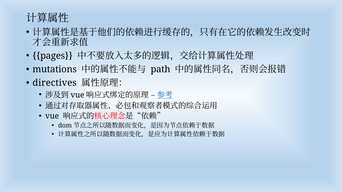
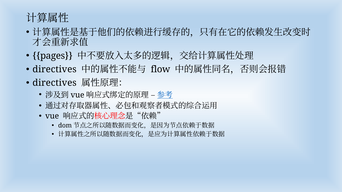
mutations: mutations -> directives (55, 69)
path: path -> flow (161, 69)
